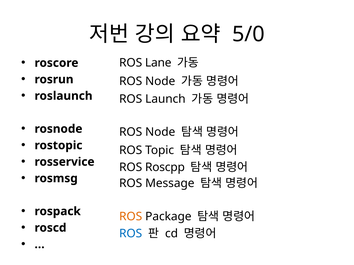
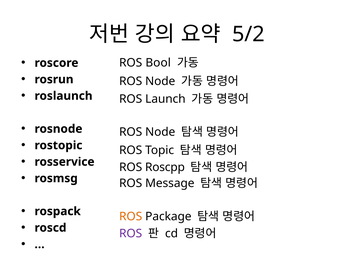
5/0: 5/0 -> 5/2 (248, 34)
Lane: Lane -> Bool (158, 63)
ROS colour: blue -> purple (131, 234)
